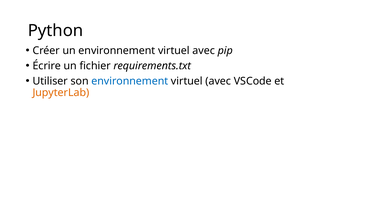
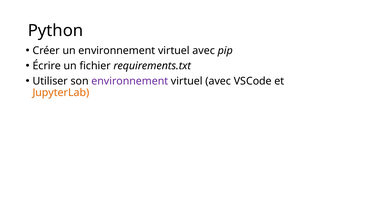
environnement colour: blue -> purple (130, 81)
